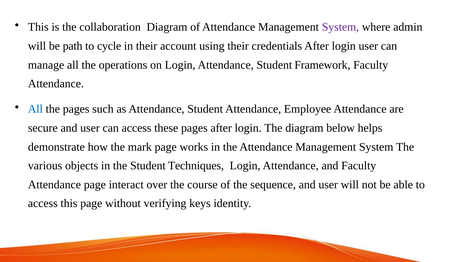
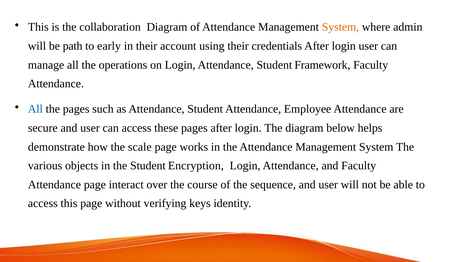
System colour: purple -> orange (340, 27)
cycle: cycle -> early (109, 46)
mark: mark -> scale (140, 147)
Techniques: Techniques -> Encryption (196, 166)
